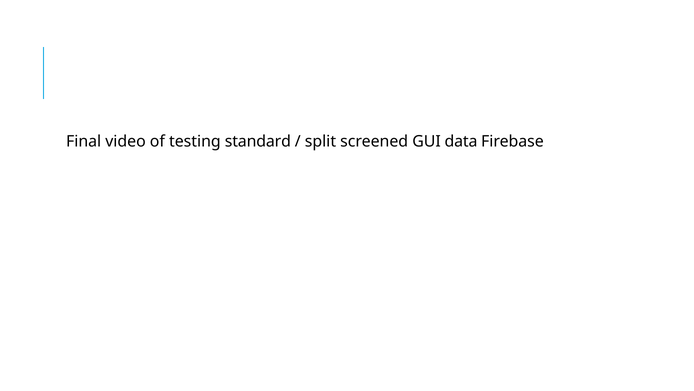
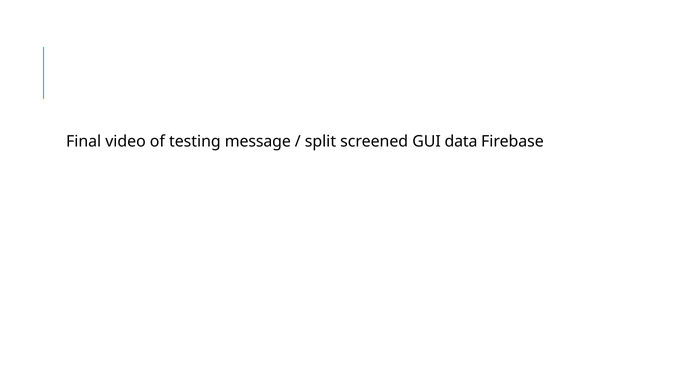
standard: standard -> message (258, 141)
